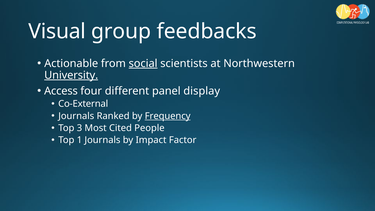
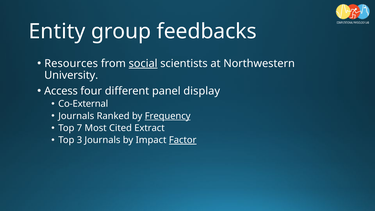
Visual: Visual -> Entity (57, 31)
Actionable: Actionable -> Resources (71, 63)
University underline: present -> none (71, 75)
3: 3 -> 7 (79, 128)
People: People -> Extract (149, 128)
1: 1 -> 3 (79, 140)
Factor underline: none -> present (183, 140)
